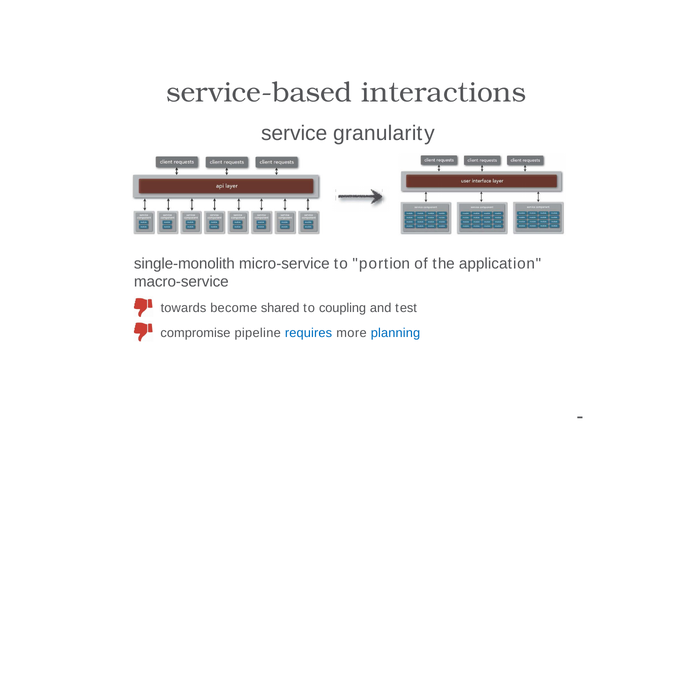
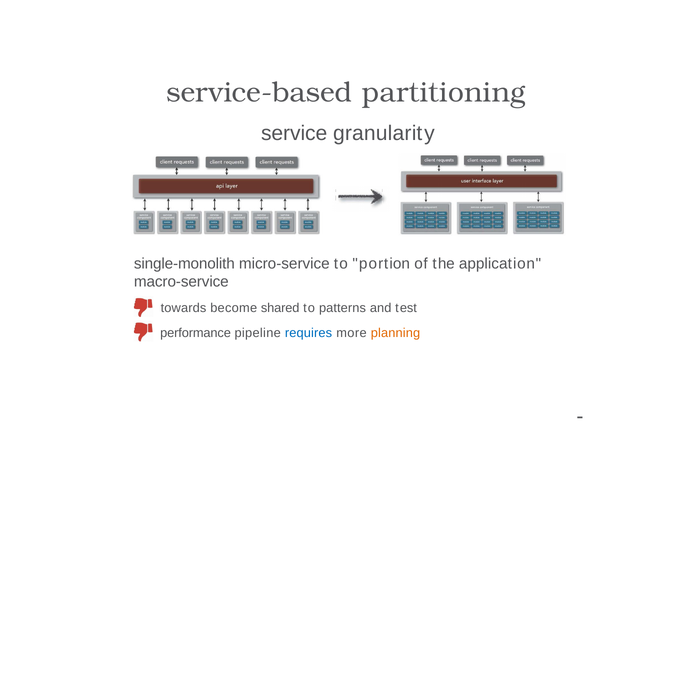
interactions: interactions -> partitioning (444, 92)
coupling: coupling -> patterns (342, 308)
compromise: compromise -> performance (196, 333)
planning colour: blue -> orange (395, 333)
